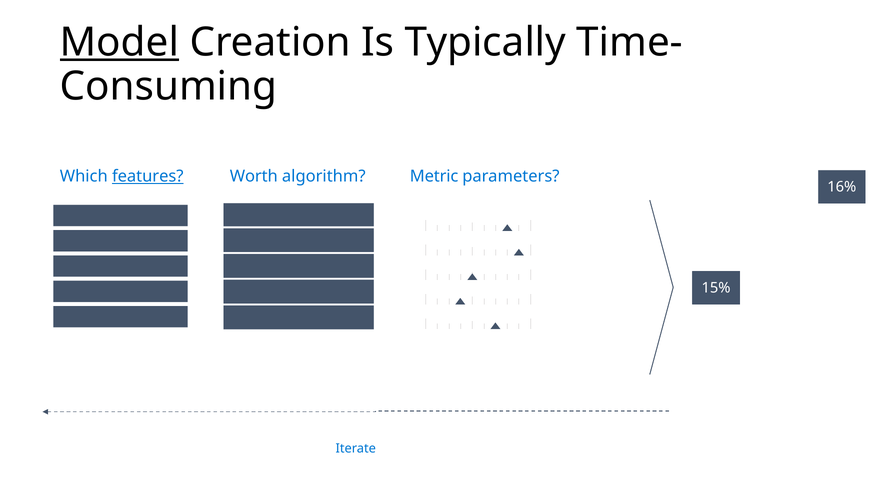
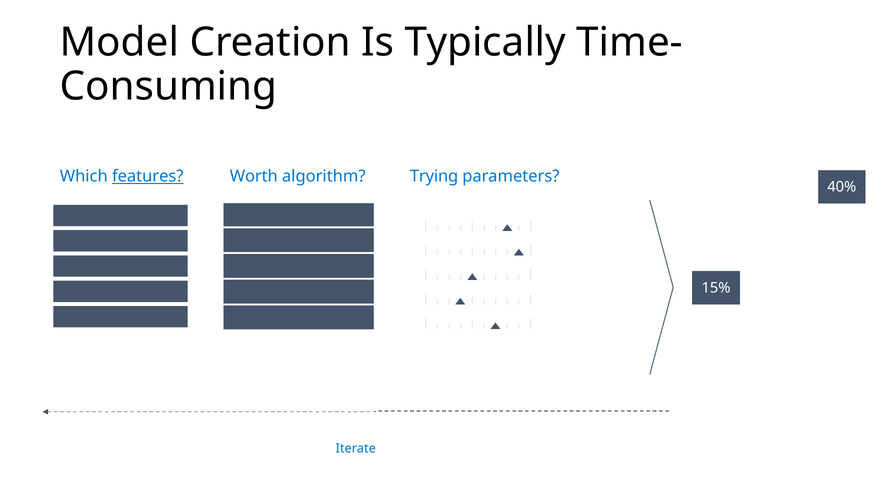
Model underline: present -> none (119, 43)
Metric: Metric -> Trying (434, 176)
16%: 16% -> 40% (842, 187)
